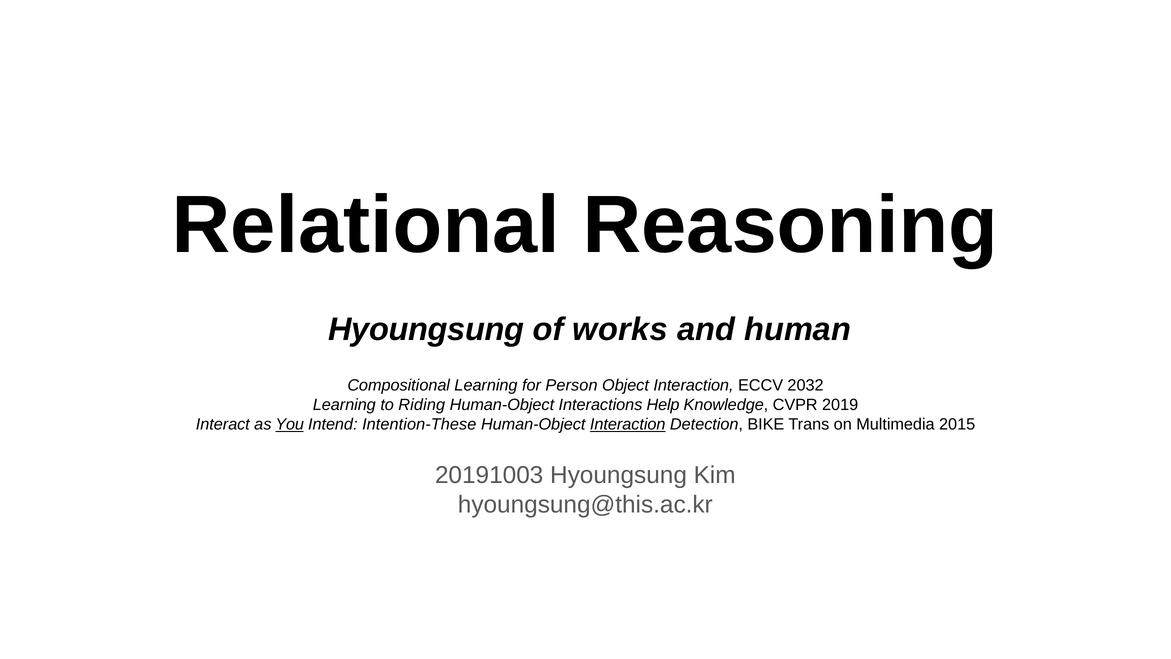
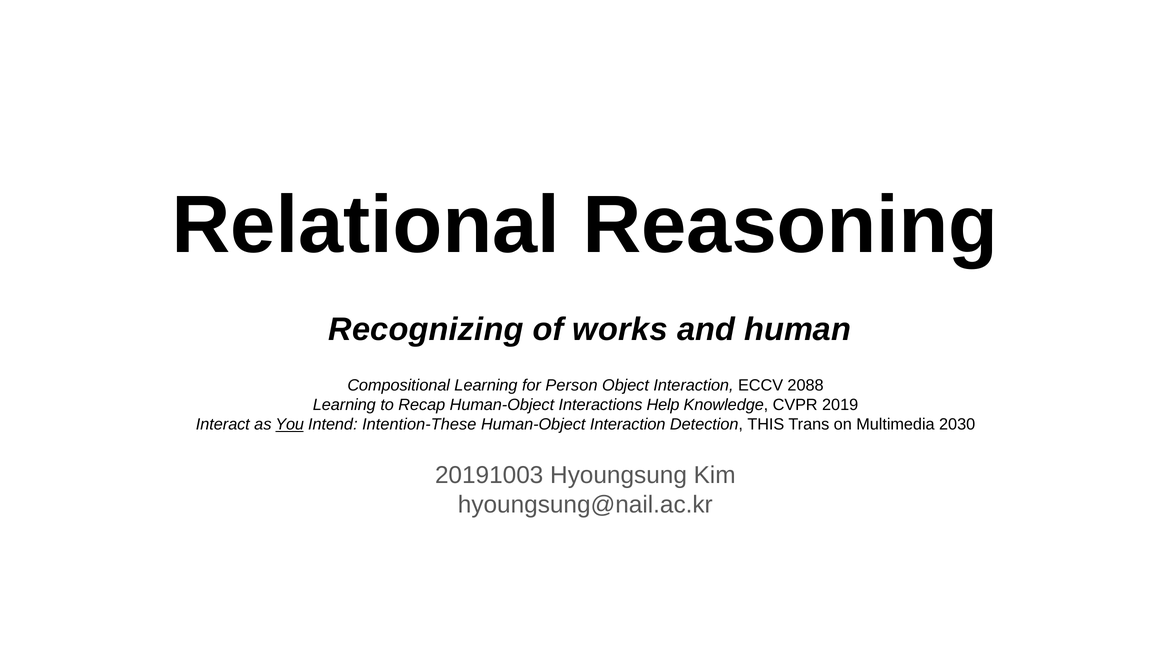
Hyoungsung: Hyoungsung -> Recognizing (426, 329)
2032: 2032 -> 2088 (806, 385)
Riding: Riding -> Recap (422, 405)
Interaction underline: present -> none (628, 424)
BIKE: BIKE -> THIS (766, 424)
2015: 2015 -> 2030 (957, 424)
hyoungsung@this.ac.kr: hyoungsung@this.ac.kr -> hyoungsung@nail.ac.kr (585, 504)
